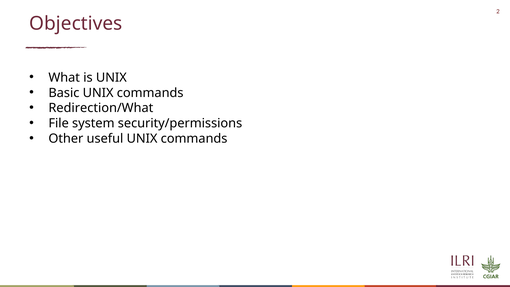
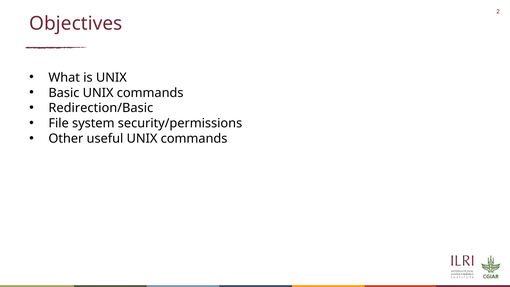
Redirection/What: Redirection/What -> Redirection/Basic (101, 108)
